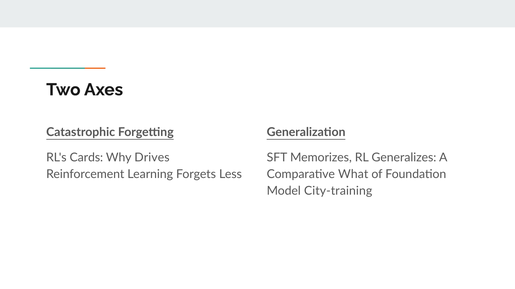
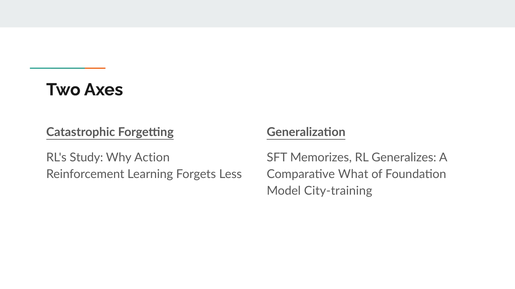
Cards: Cards -> Study (86, 158)
Drives: Drives -> Action (152, 158)
